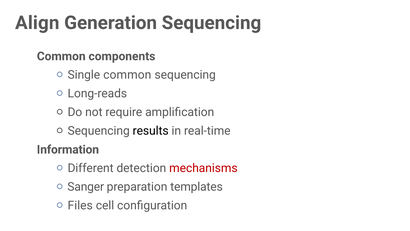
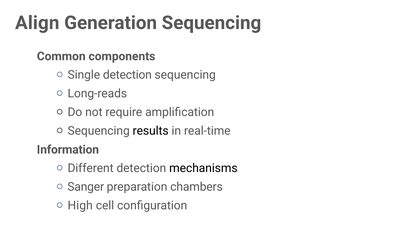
Single common: common -> detection (127, 75)
mechanisms colour: red -> black (203, 168)
templates: templates -> chambers (197, 187)
Files: Files -> High (80, 205)
